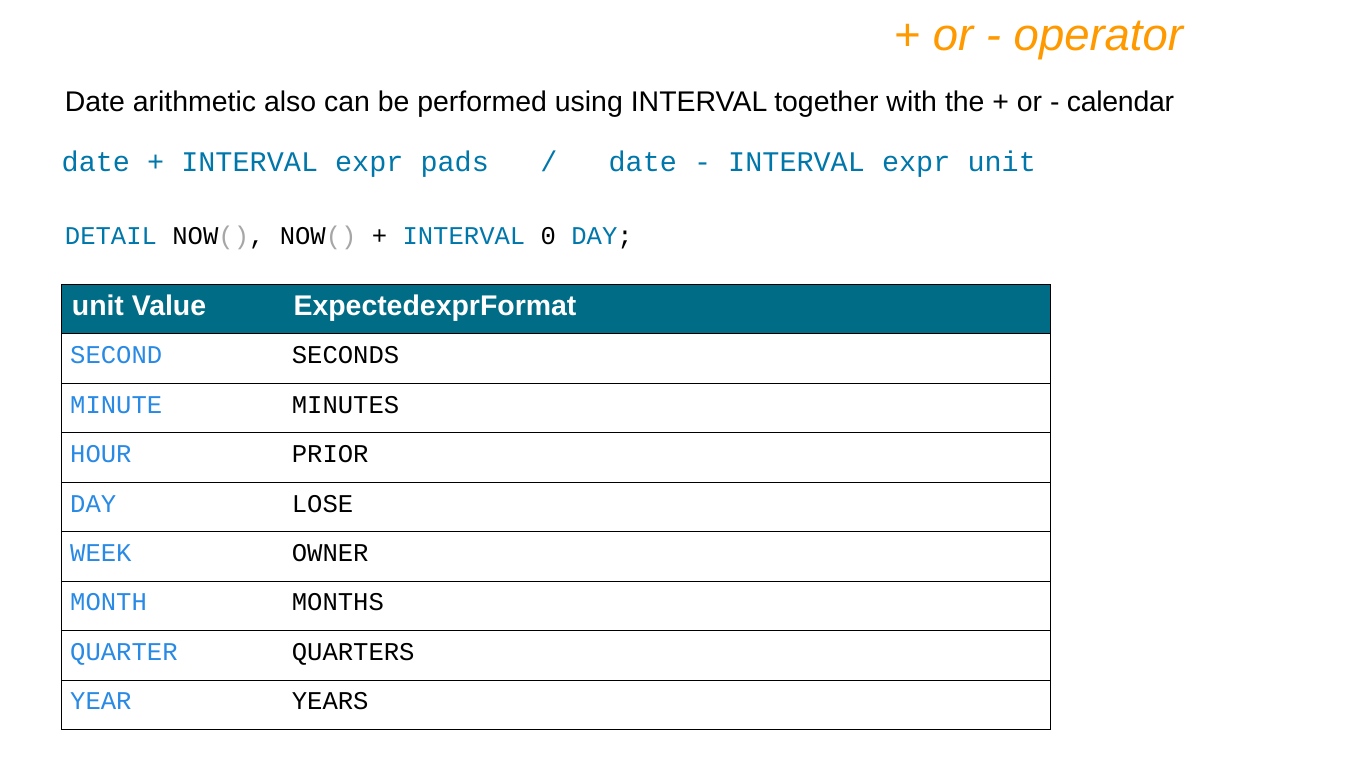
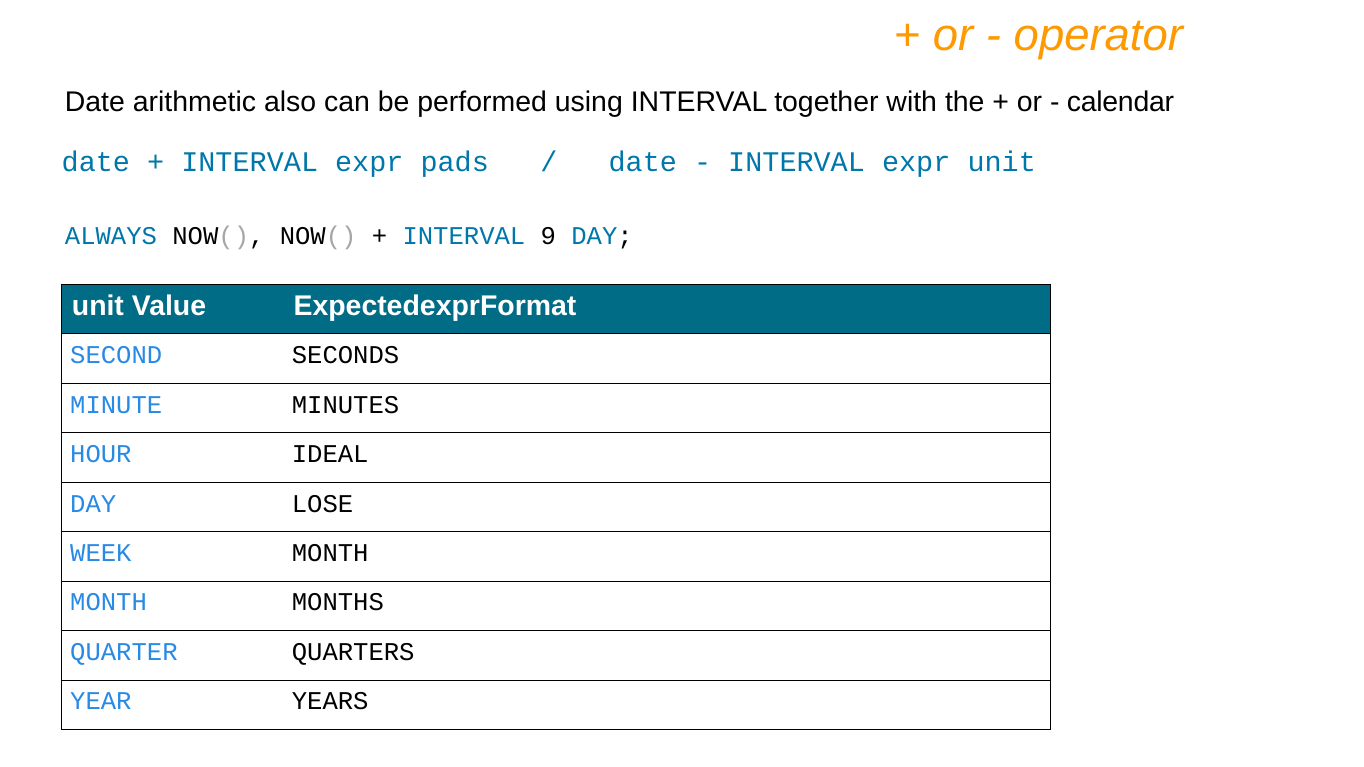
DETAIL: DETAIL -> ALWAYS (111, 236)
0: 0 -> 9 (548, 236)
PRIOR: PRIOR -> IDEAL (330, 454)
WEEK OWNER: OWNER -> MONTH (330, 553)
